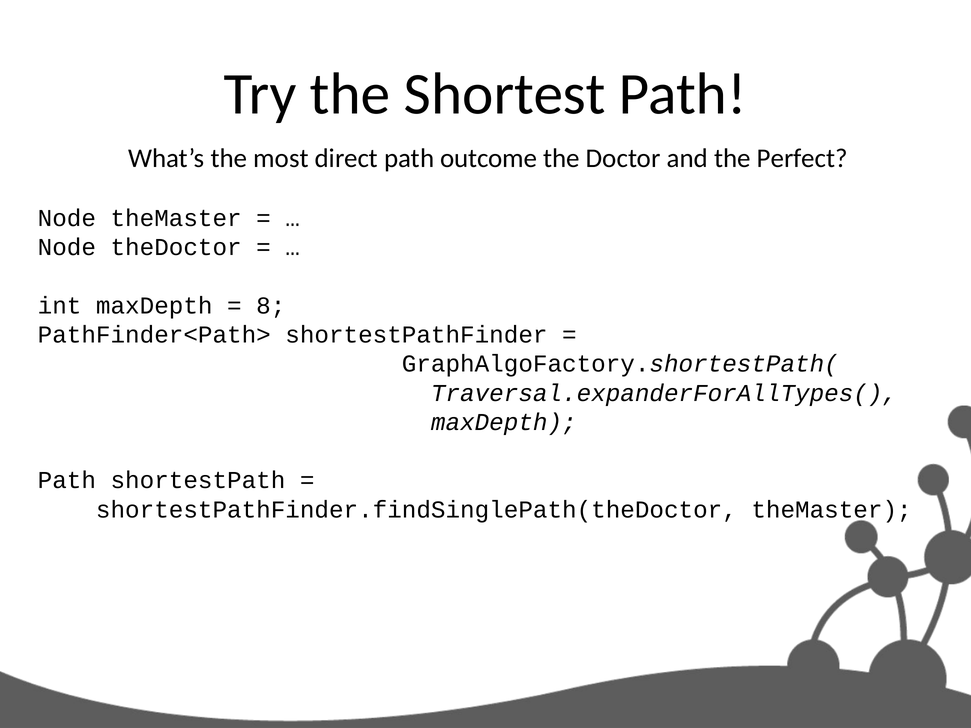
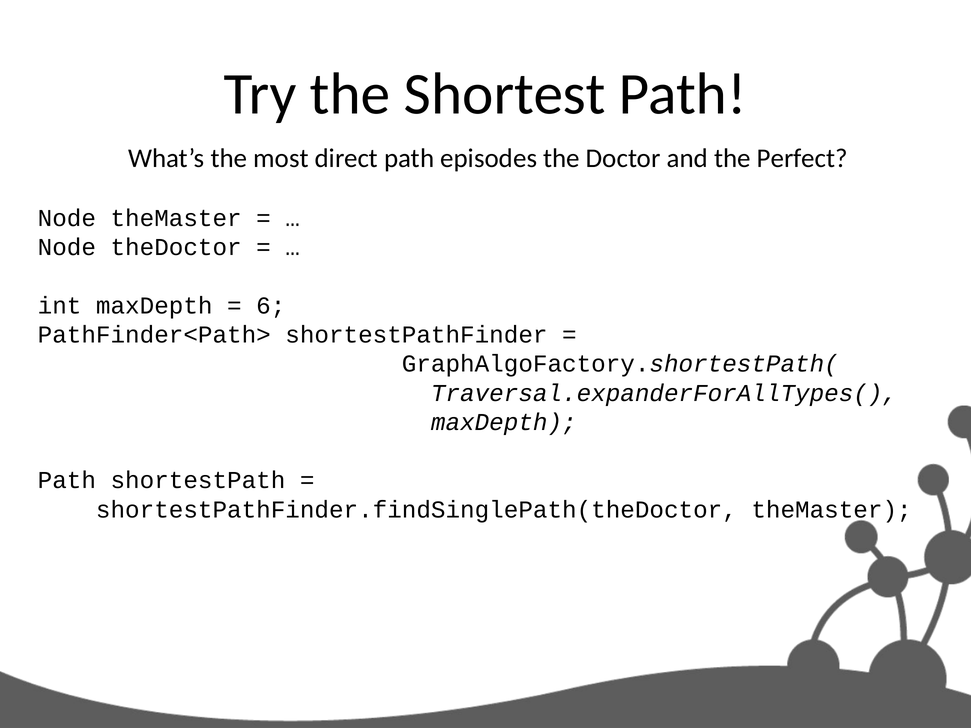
outcome: outcome -> episodes (489, 159)
8: 8 -> 6 (271, 306)
